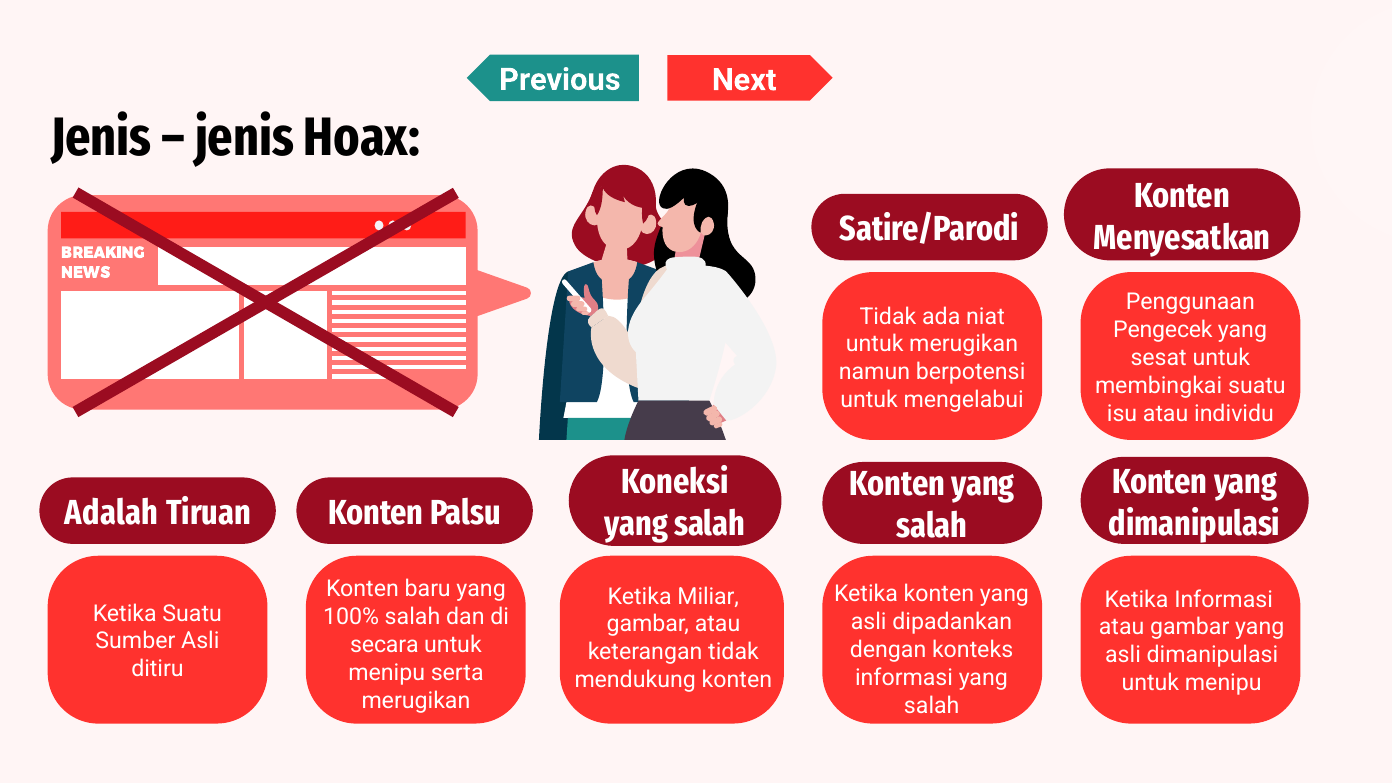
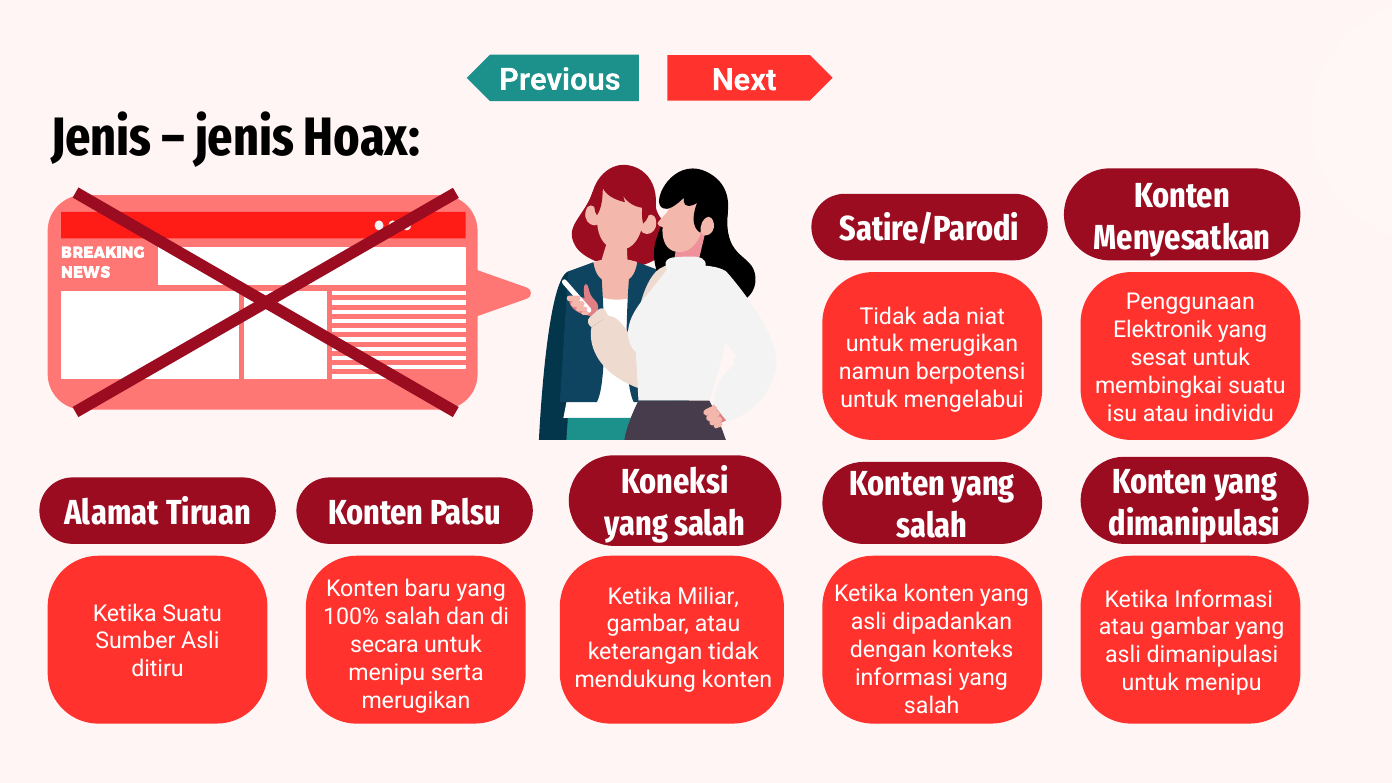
Pengecek: Pengecek -> Elektronik (1163, 330)
Adalah: Adalah -> Alamat (112, 513)
